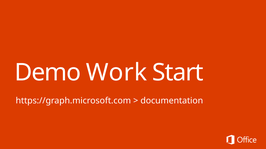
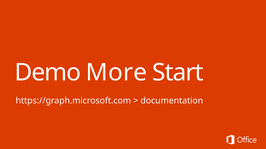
Work: Work -> More (116, 73)
